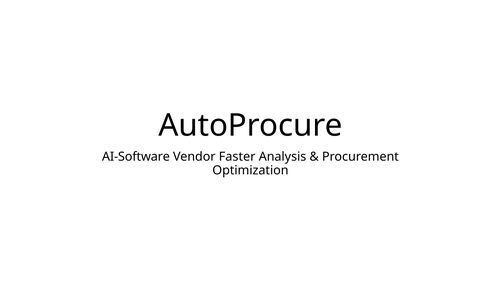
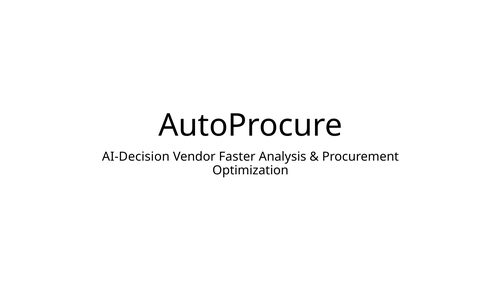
AI-Software: AI-Software -> AI-Decision (136, 157)
